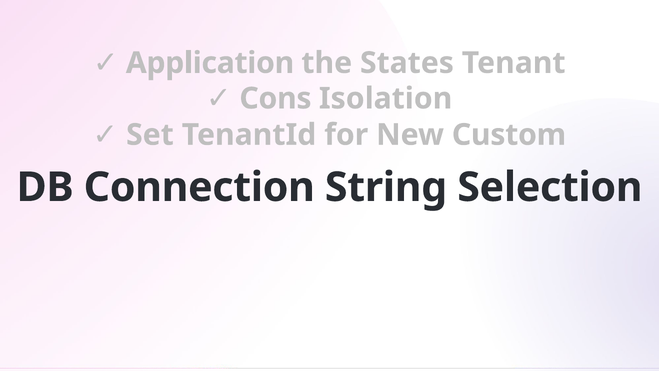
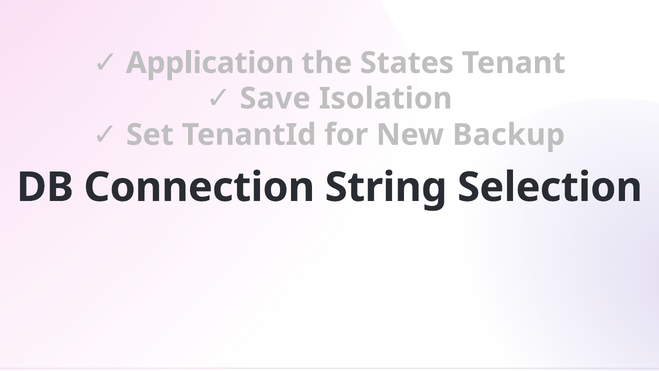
Cons: Cons -> Save (275, 98)
Custom: Custom -> Backup (509, 135)
